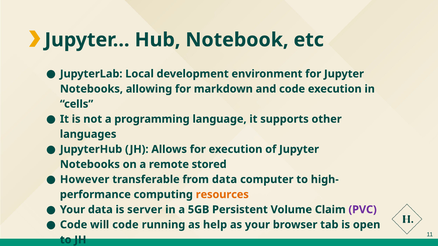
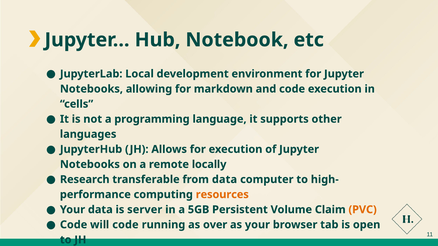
stored: stored -> locally (209, 165)
However: However -> Research (85, 180)
PVC colour: purple -> orange (363, 210)
help: help -> over (215, 225)
